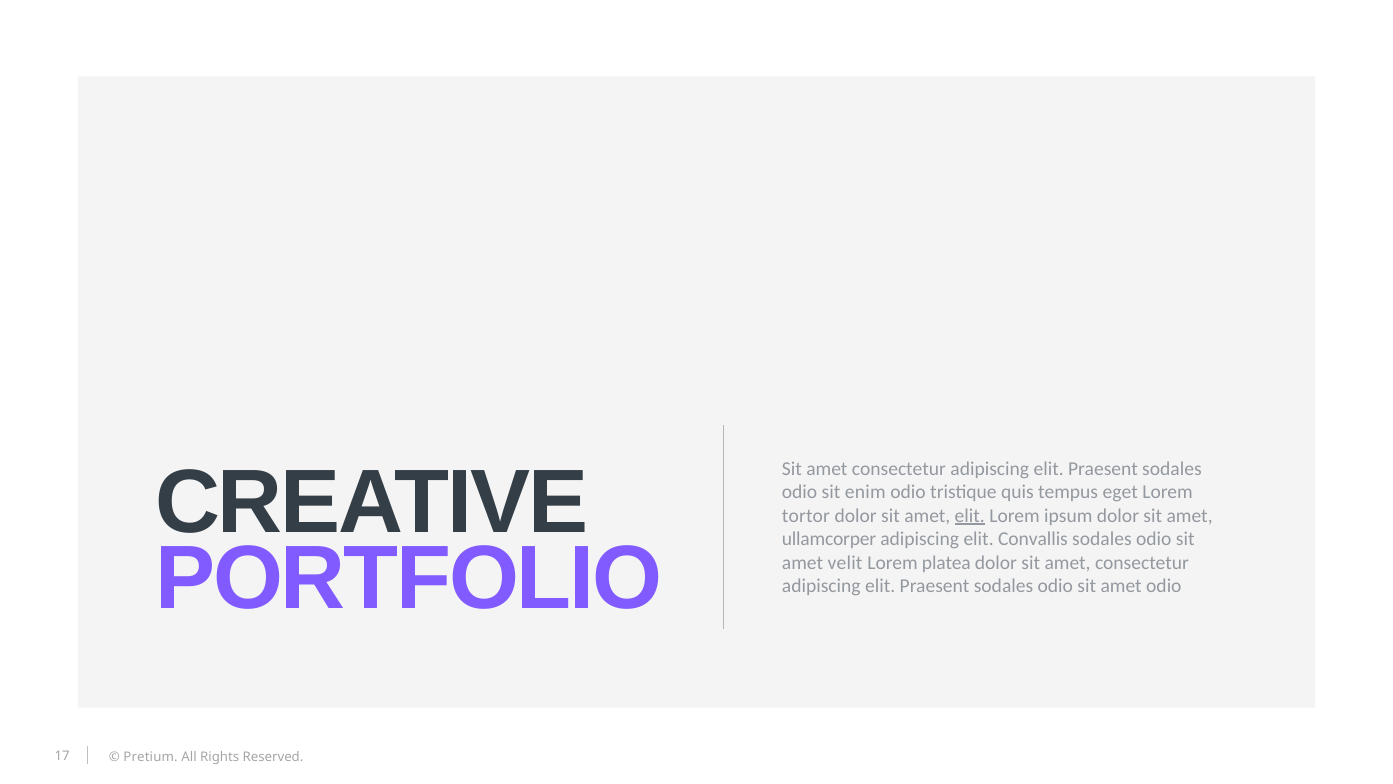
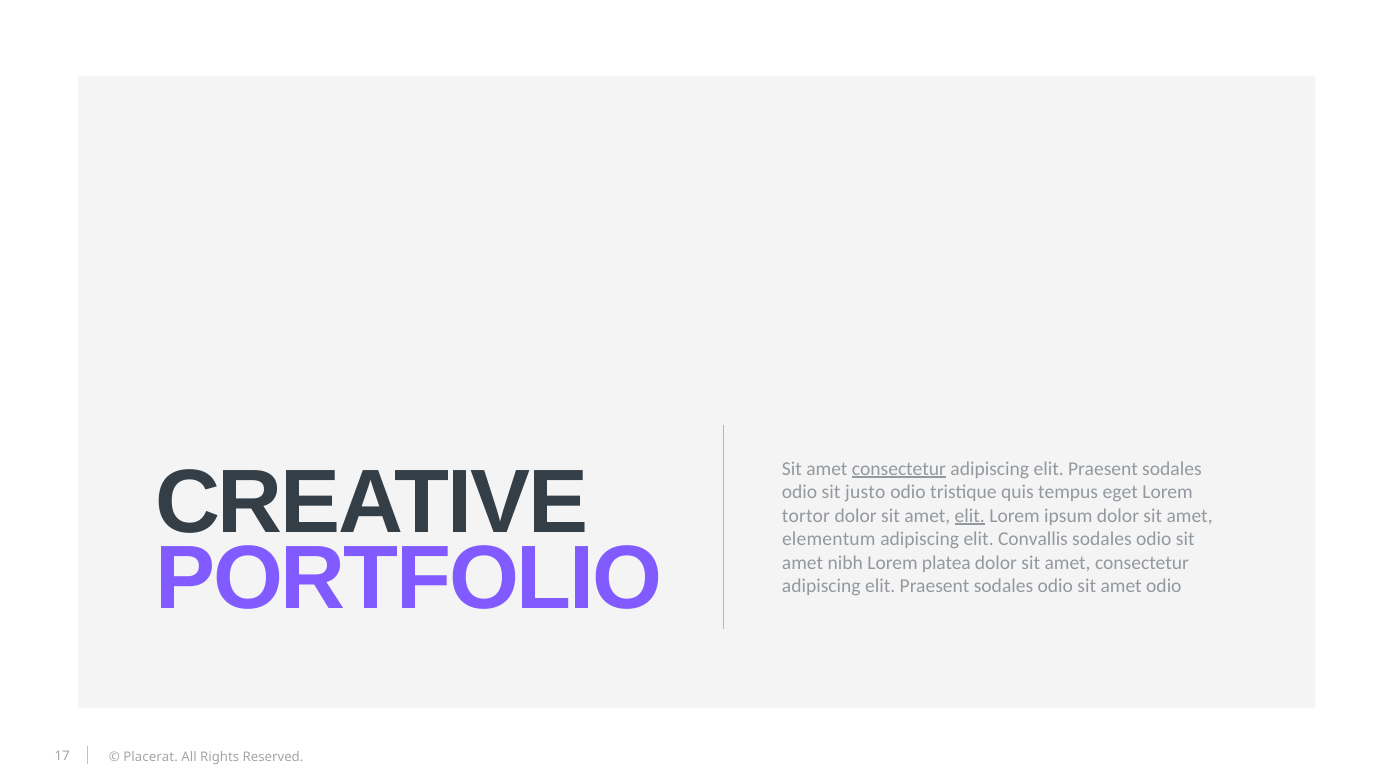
consectetur underline: none -> present (899, 468)
enim: enim -> justo (865, 492)
ullamcorper: ullamcorper -> elementum (829, 539)
velit: velit -> nibh (845, 562)
Pretium: Pretium -> Placerat (151, 757)
